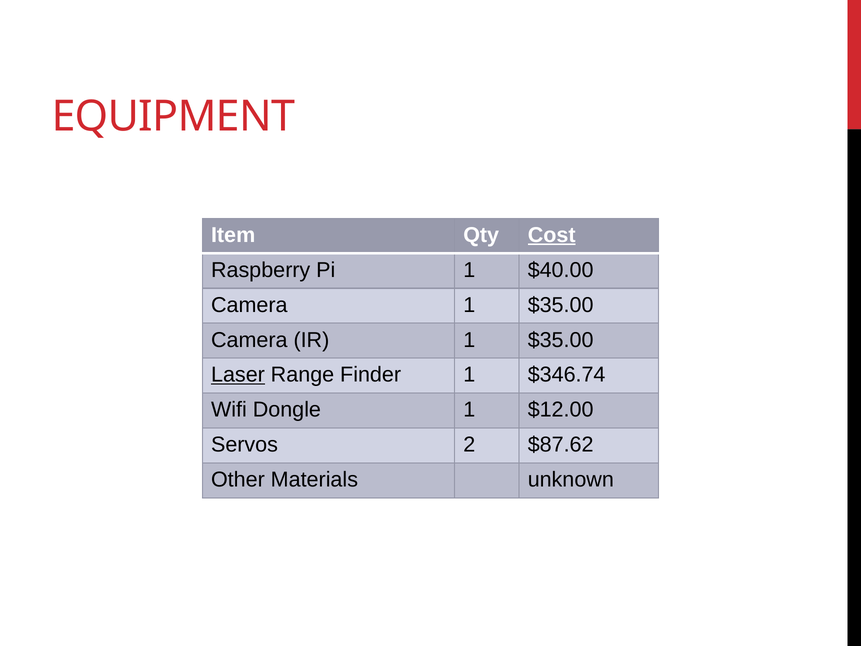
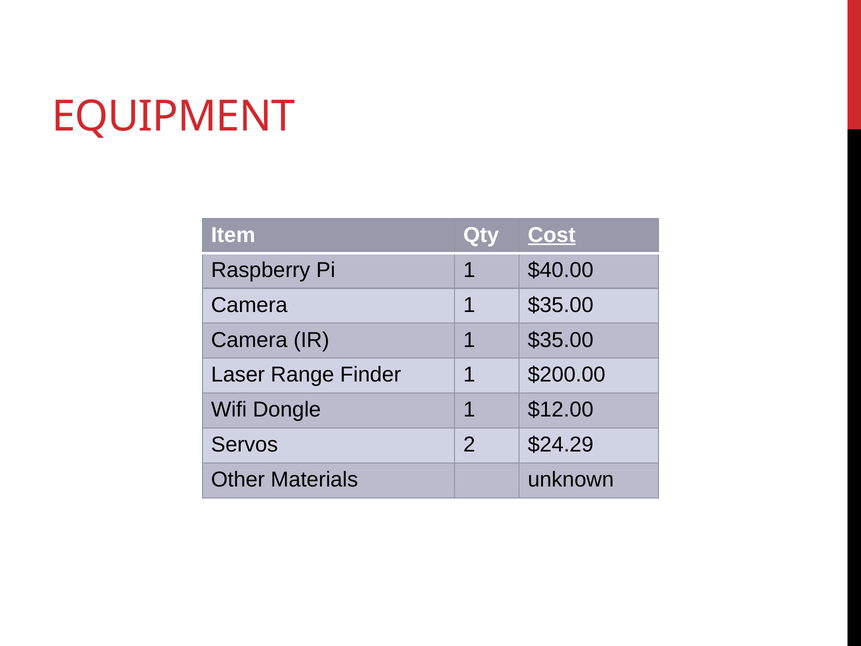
Laser underline: present -> none (238, 375)
$346.74: $346.74 -> $200.00 (567, 375)
$87.62: $87.62 -> $24.29 (561, 445)
